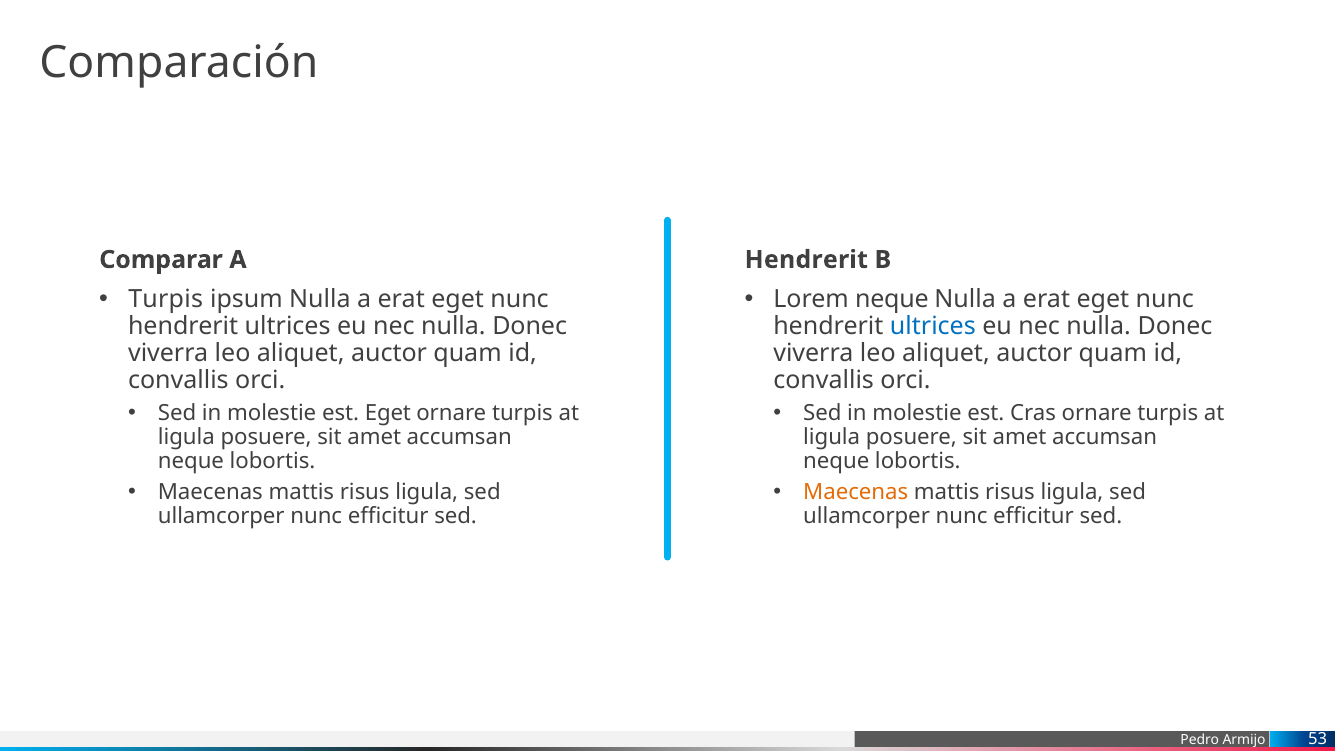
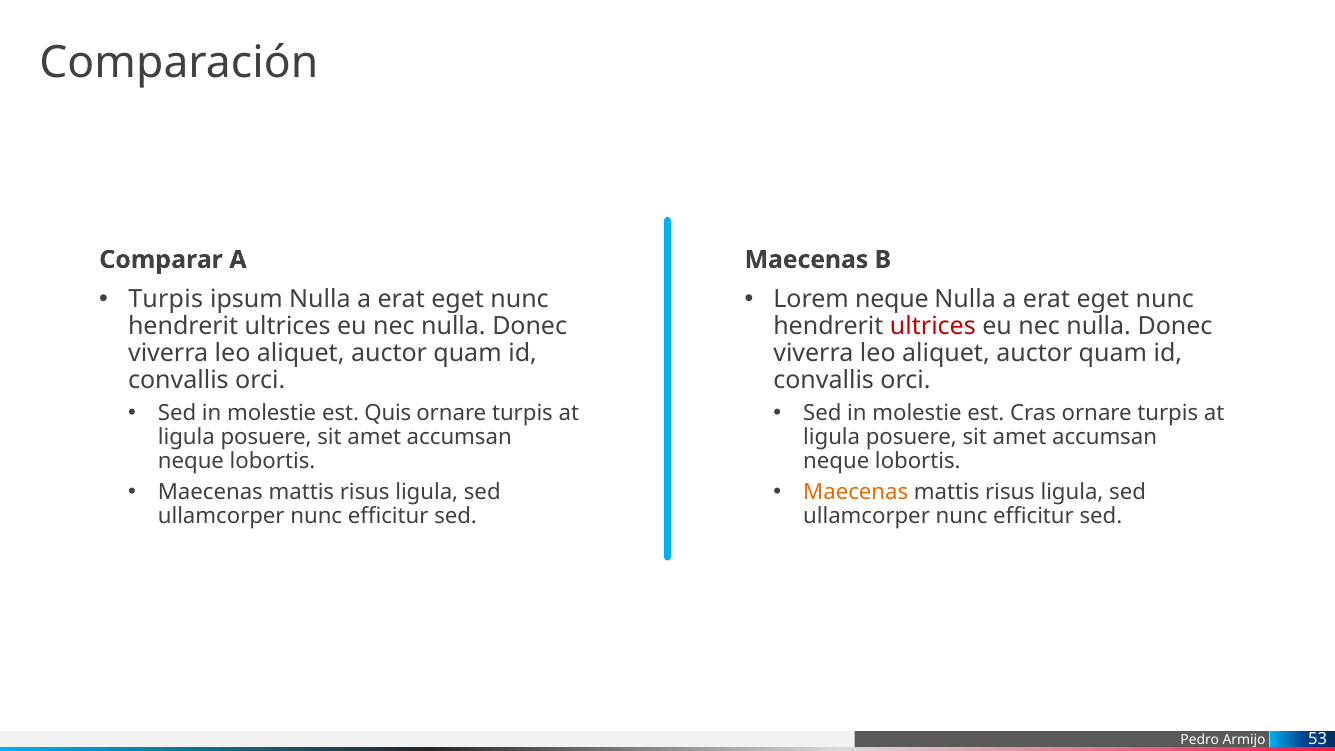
Hendrerit: Hendrerit -> Maecenas (806, 260)
ultrices colour: blue -> red (933, 326)
est Eget: Eget -> Quis (388, 413)
